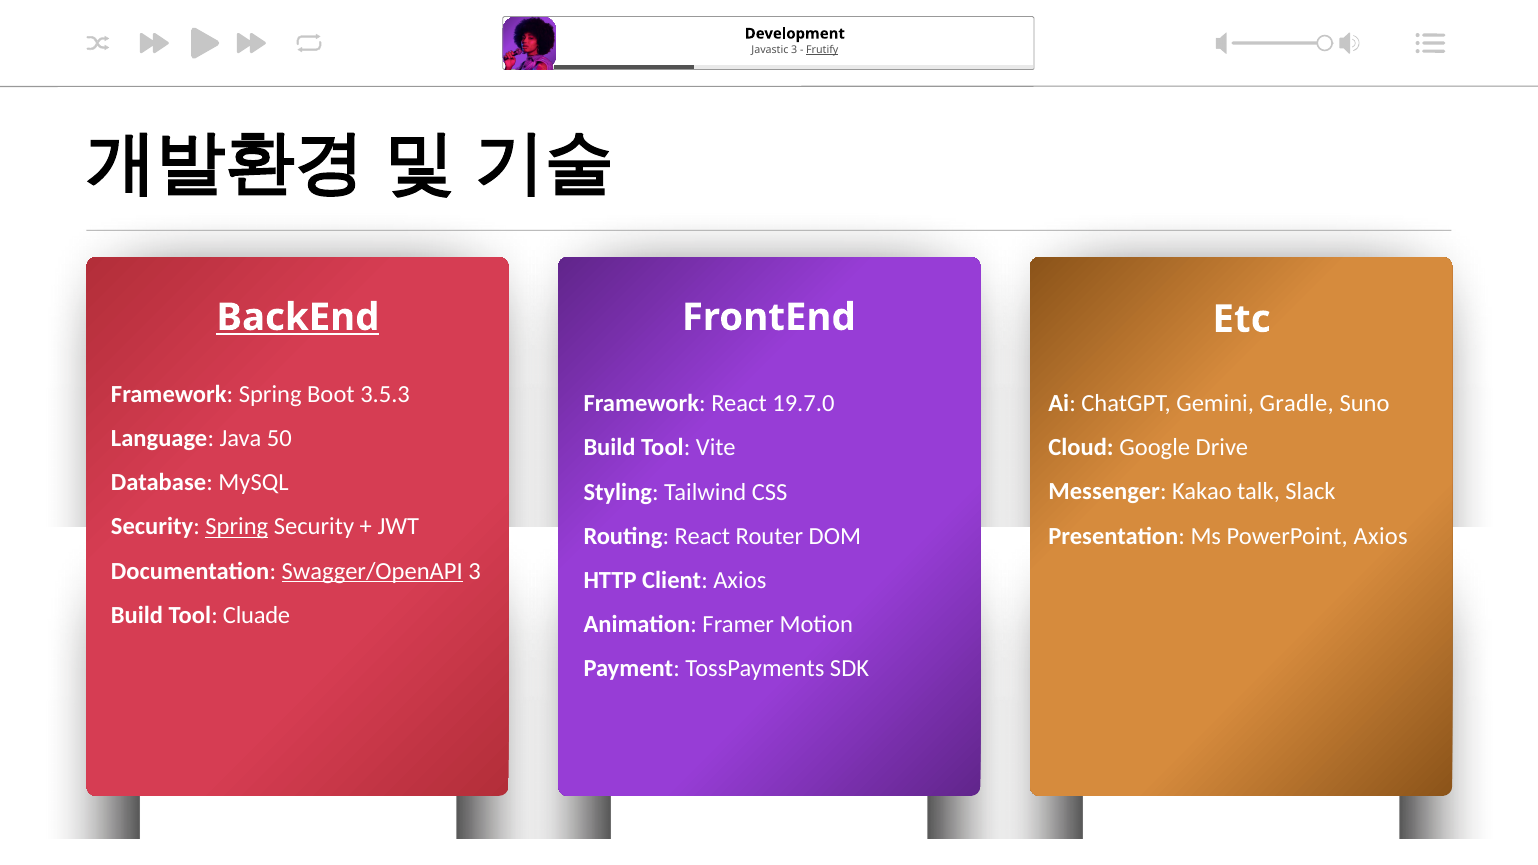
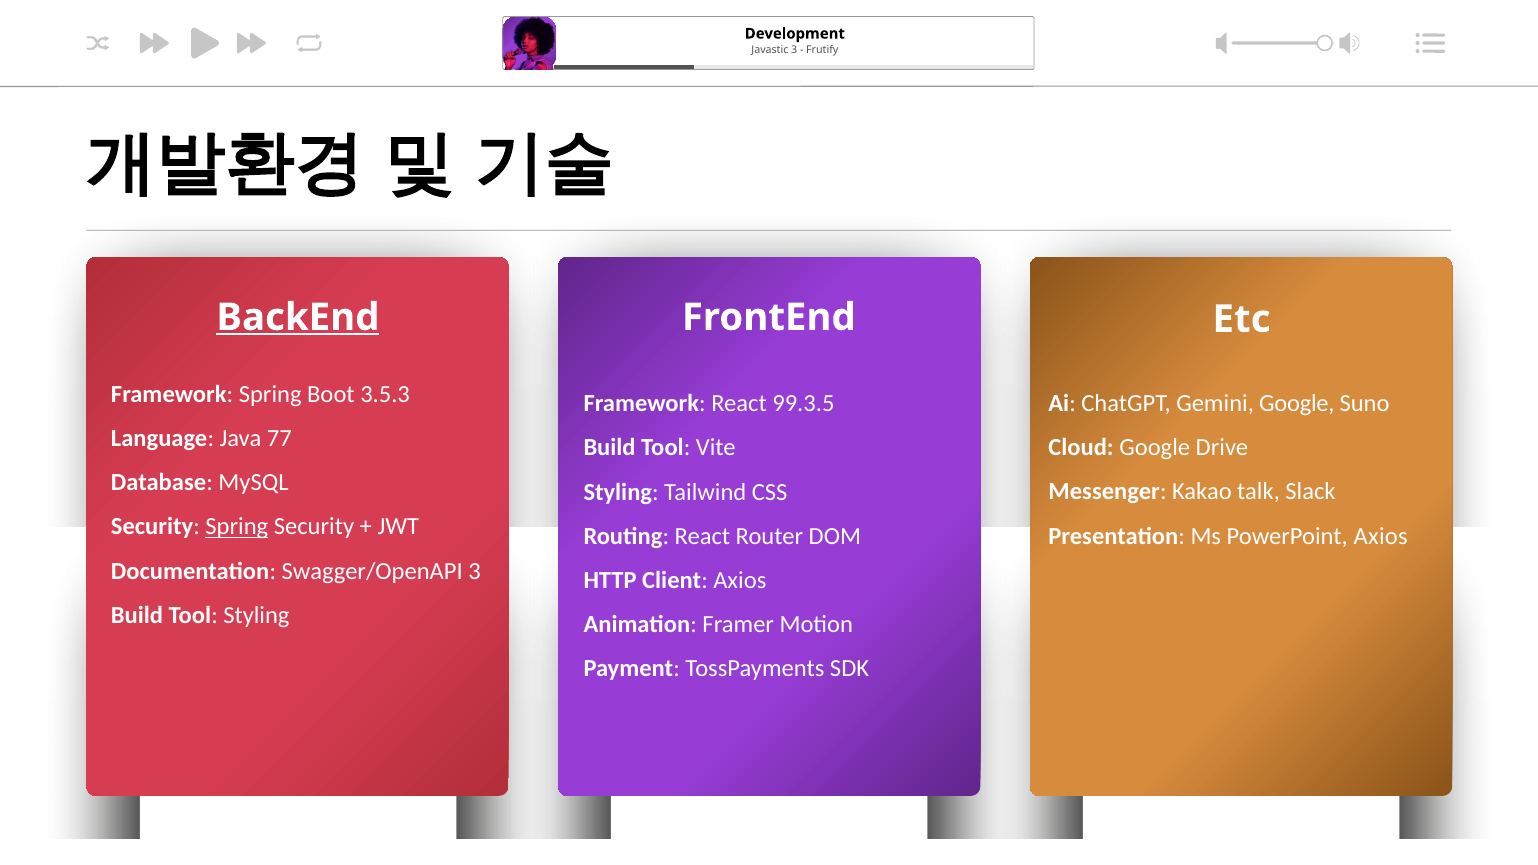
Frutify underline: present -> none (822, 50)
Gradle: Gradle -> Google (1297, 404)
19.7.0: 19.7.0 -> 99.3.5 (803, 404)
50: 50 -> 77 (279, 438)
Swagger/OpenAPI underline: present -> none (372, 571)
Tool Cluade: Cluade -> Styling (256, 615)
